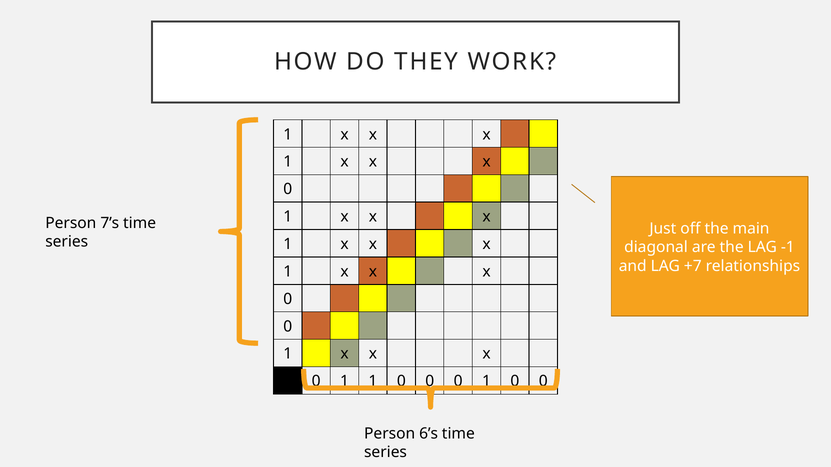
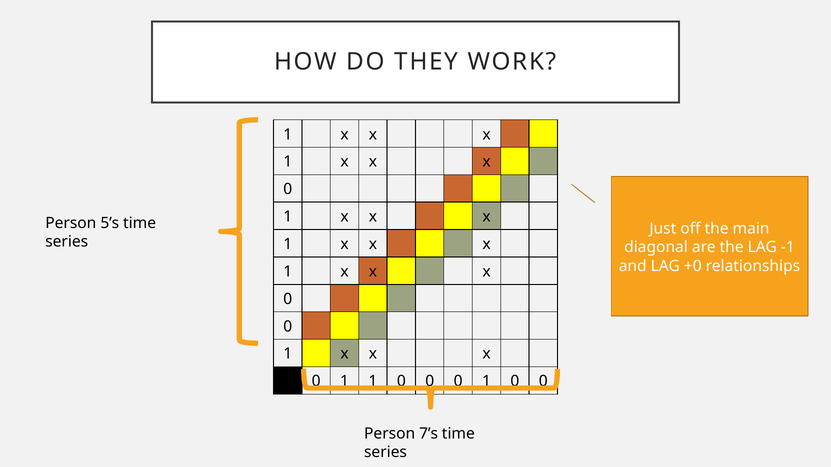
7’s: 7’s -> 5’s (110, 223)
+7: +7 -> +0 (693, 266)
6’s: 6’s -> 7’s (429, 434)
